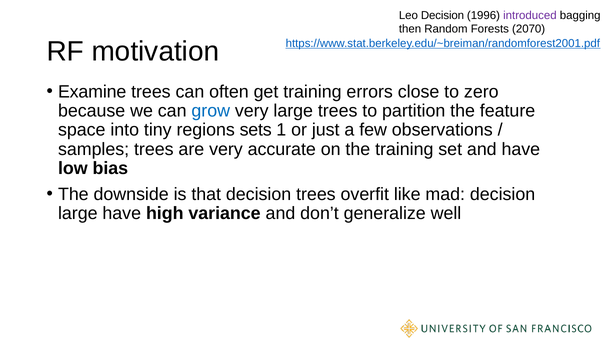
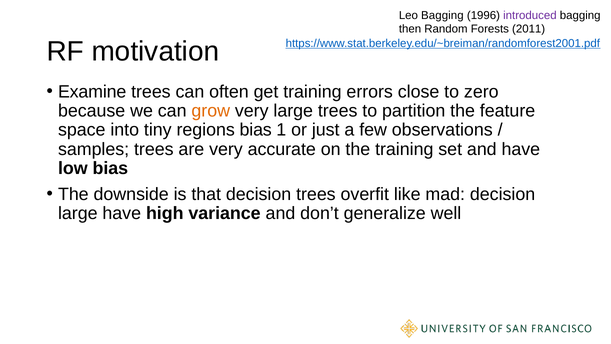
Leo Decision: Decision -> Bagging (442, 15)
2070: 2070 -> 2011 (529, 29)
grow colour: blue -> orange (211, 111)
regions sets: sets -> bias (256, 130)
